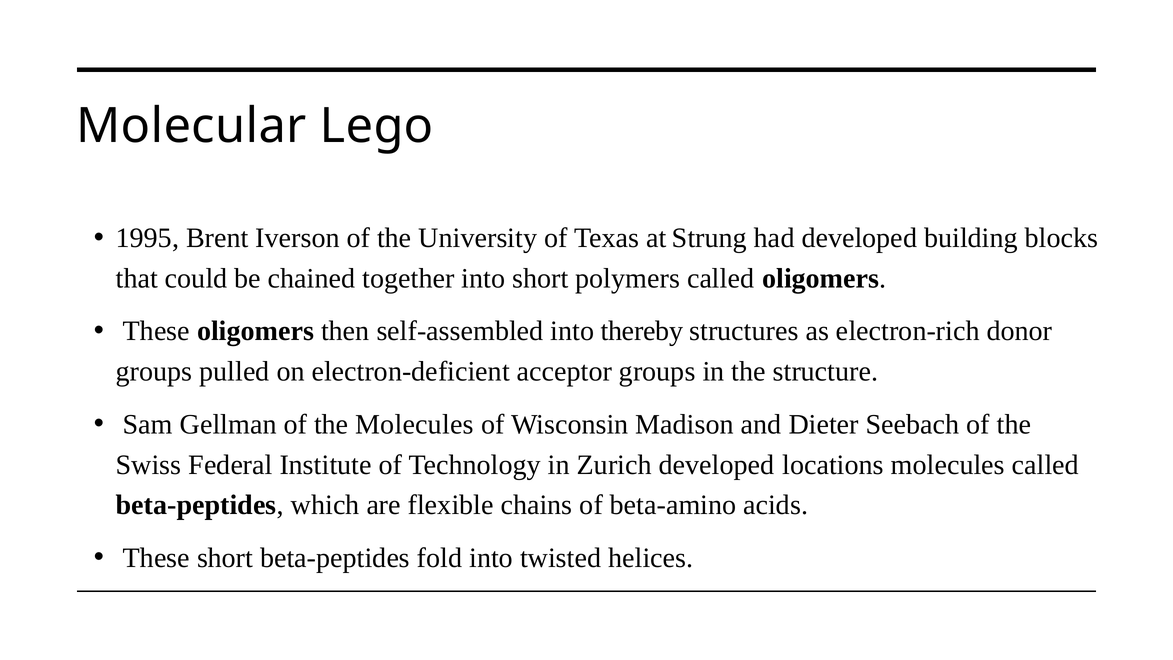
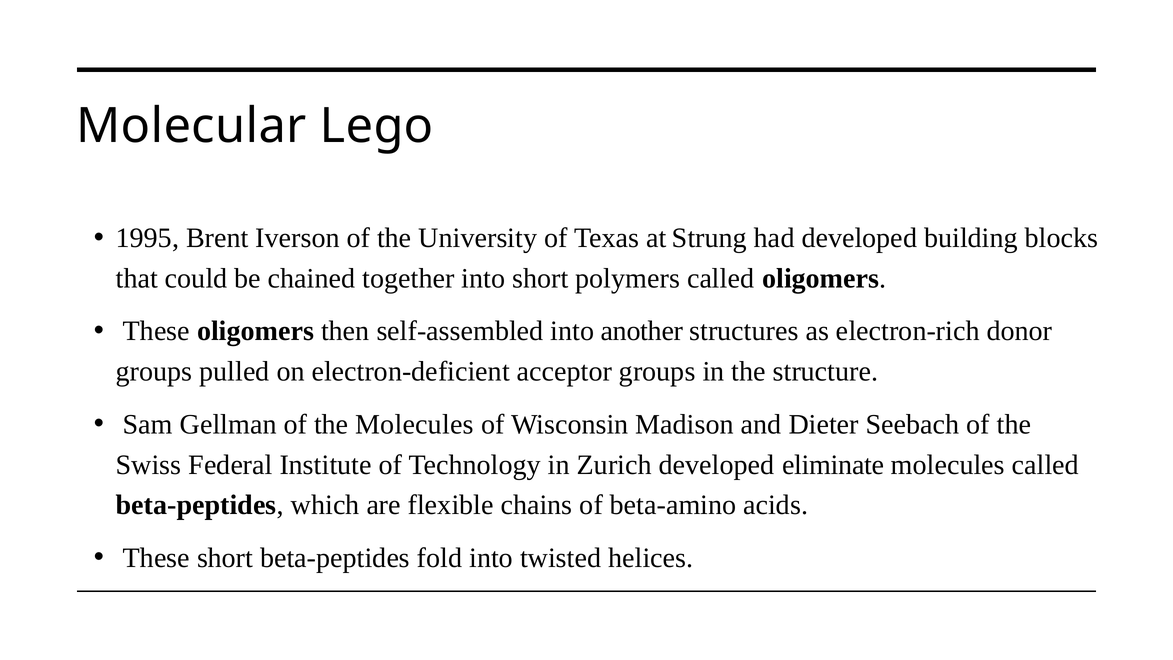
thereby: thereby -> another (642, 331)
locations: locations -> eliminate (833, 465)
